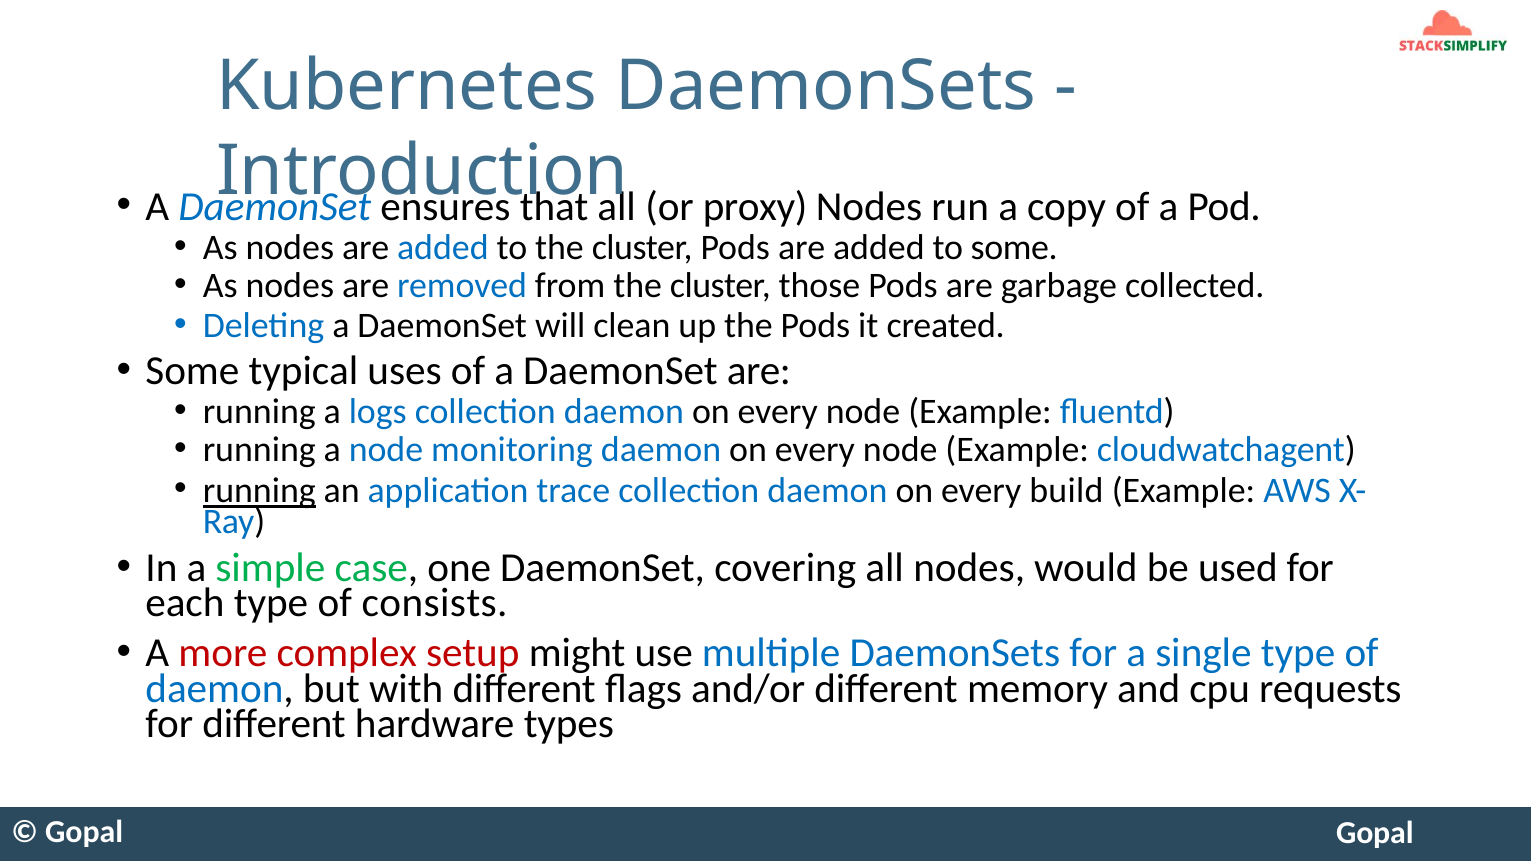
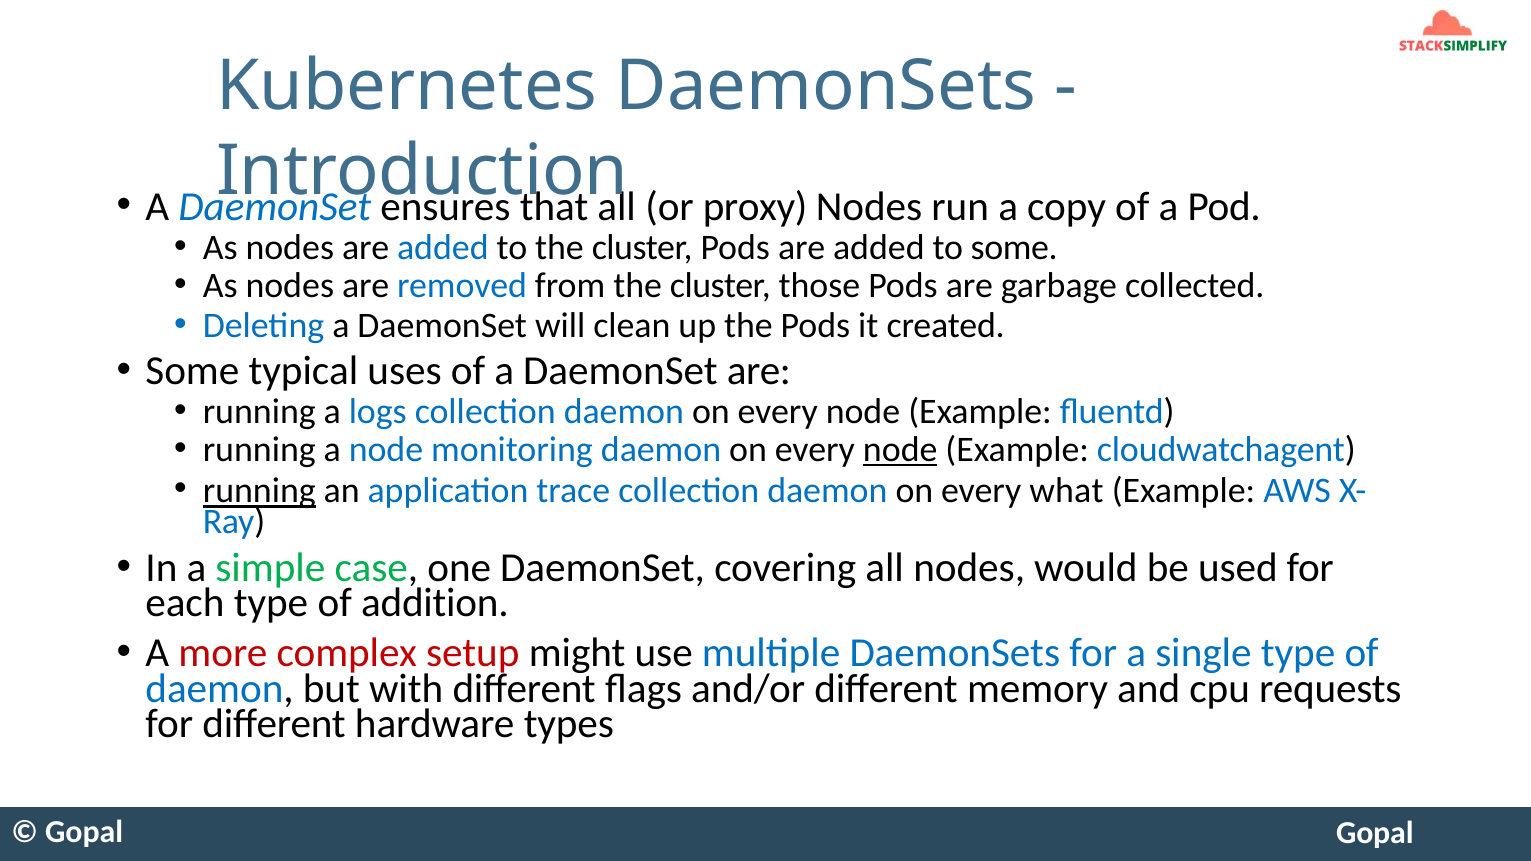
node underline: none -> present (900, 450)
build: build -> what (1066, 491)
consists: consists -> addition (435, 603)
